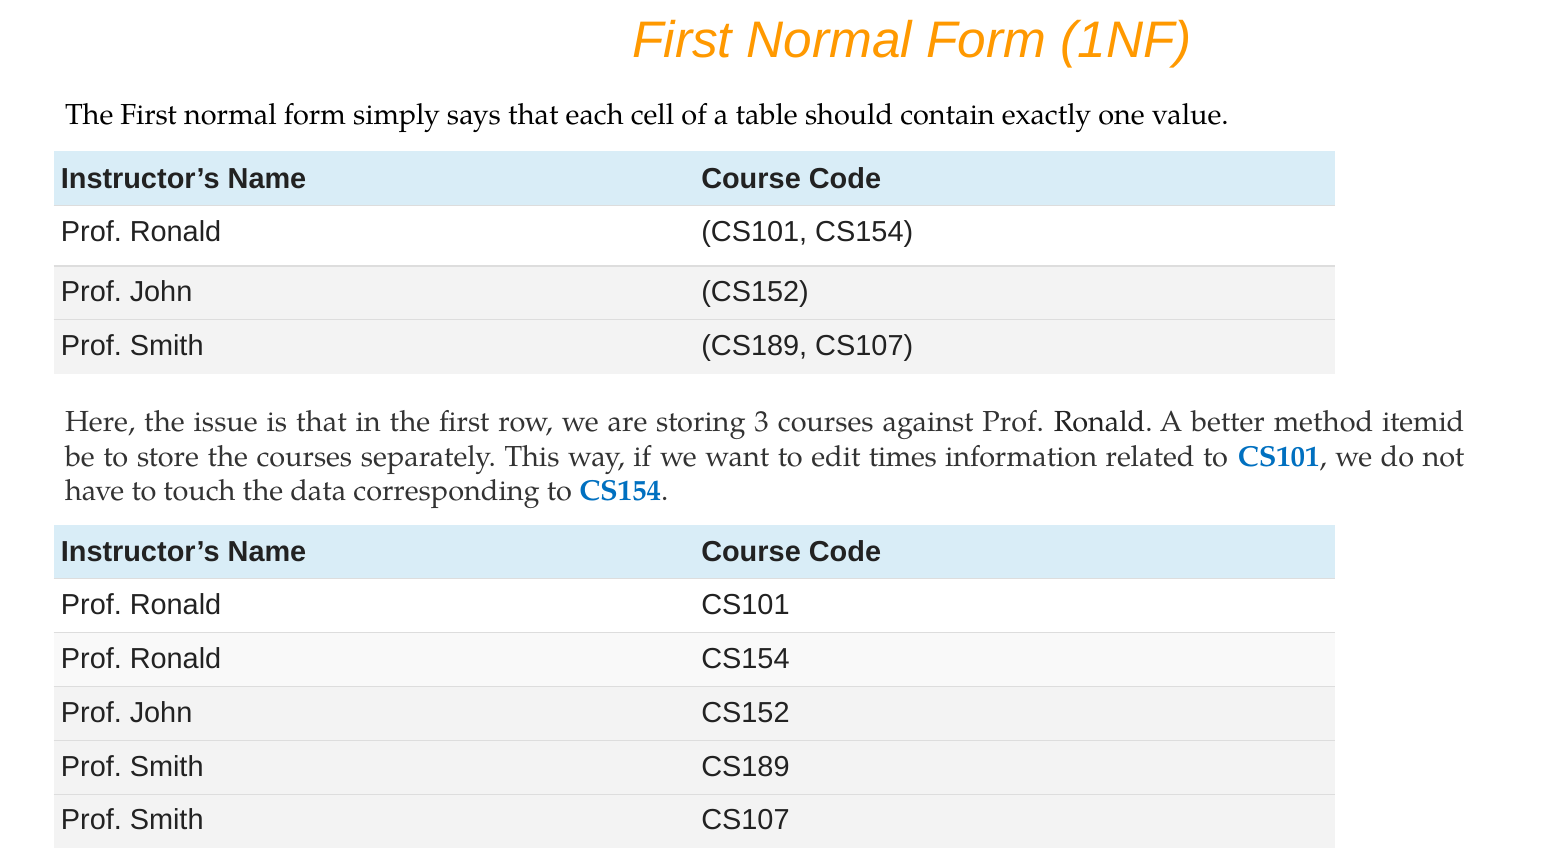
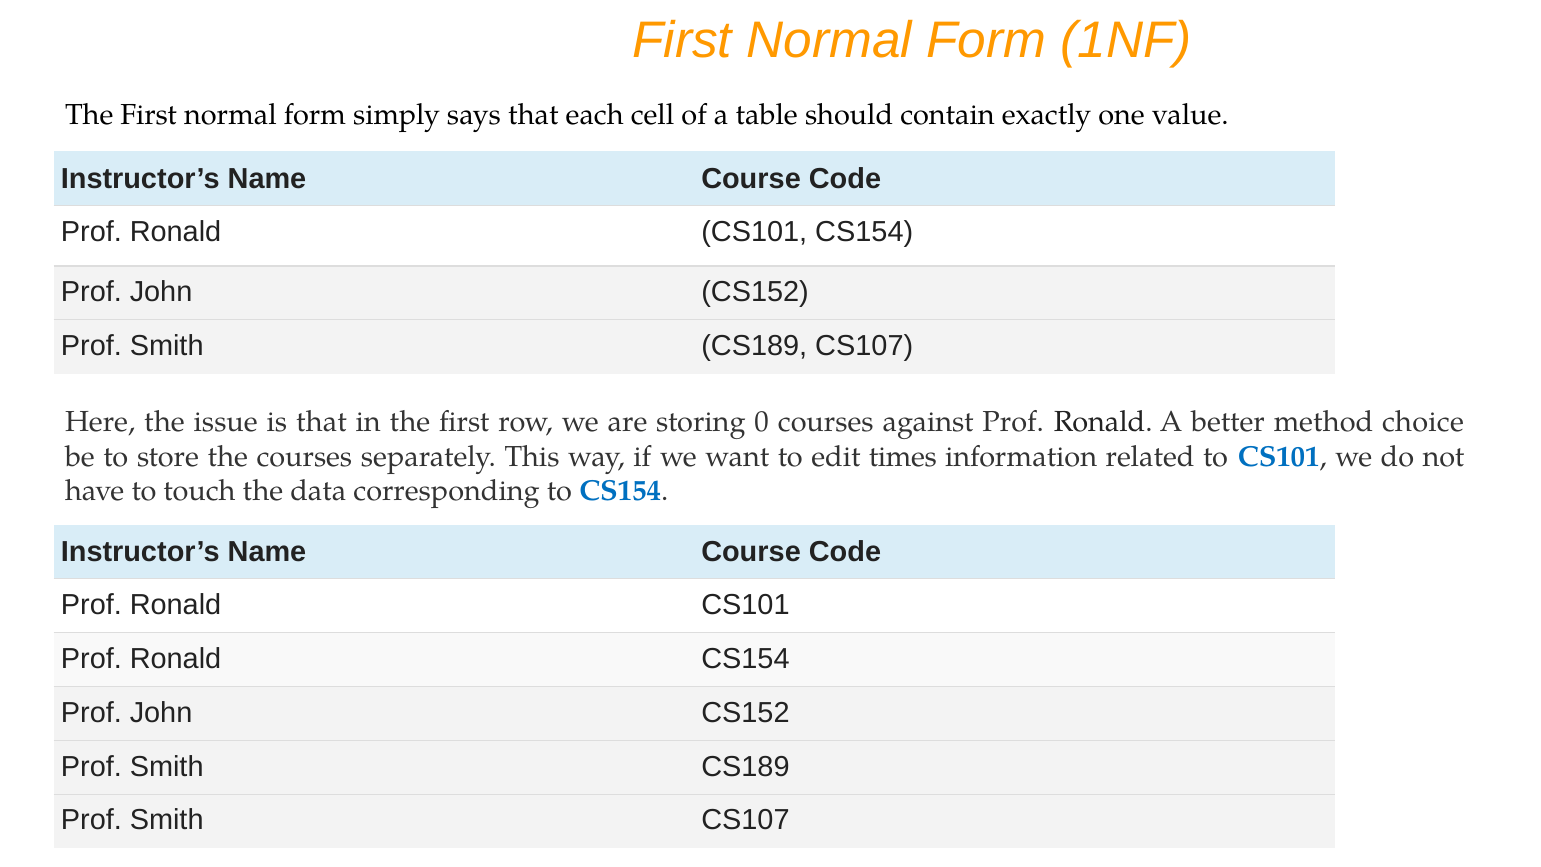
3: 3 -> 0 (762, 422)
itemid: itemid -> choice (1423, 422)
